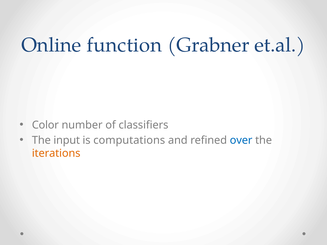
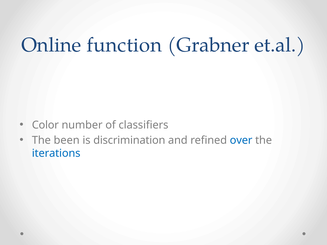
input: input -> been (67, 140)
computations: computations -> discrimination (129, 140)
iterations colour: orange -> blue (56, 153)
